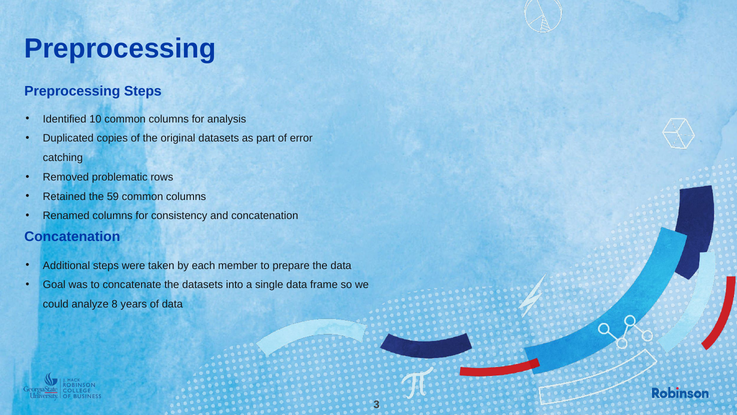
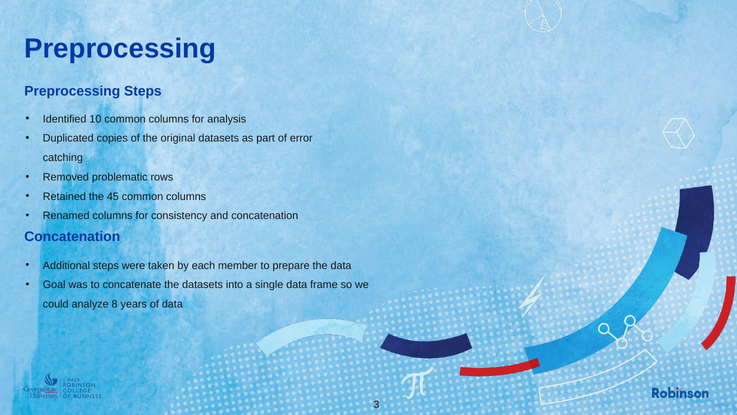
59: 59 -> 45 (113, 196)
